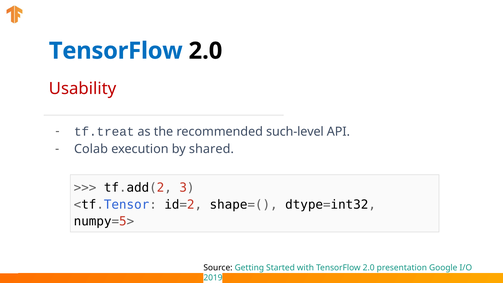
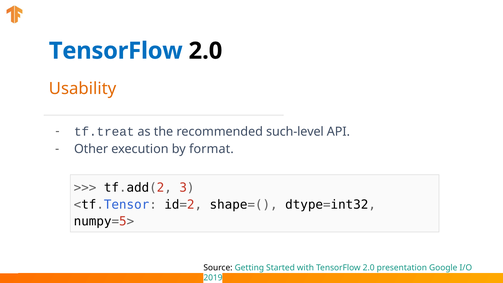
Usability colour: red -> orange (83, 89)
Colab: Colab -> Other (91, 149)
shared: shared -> format (211, 149)
